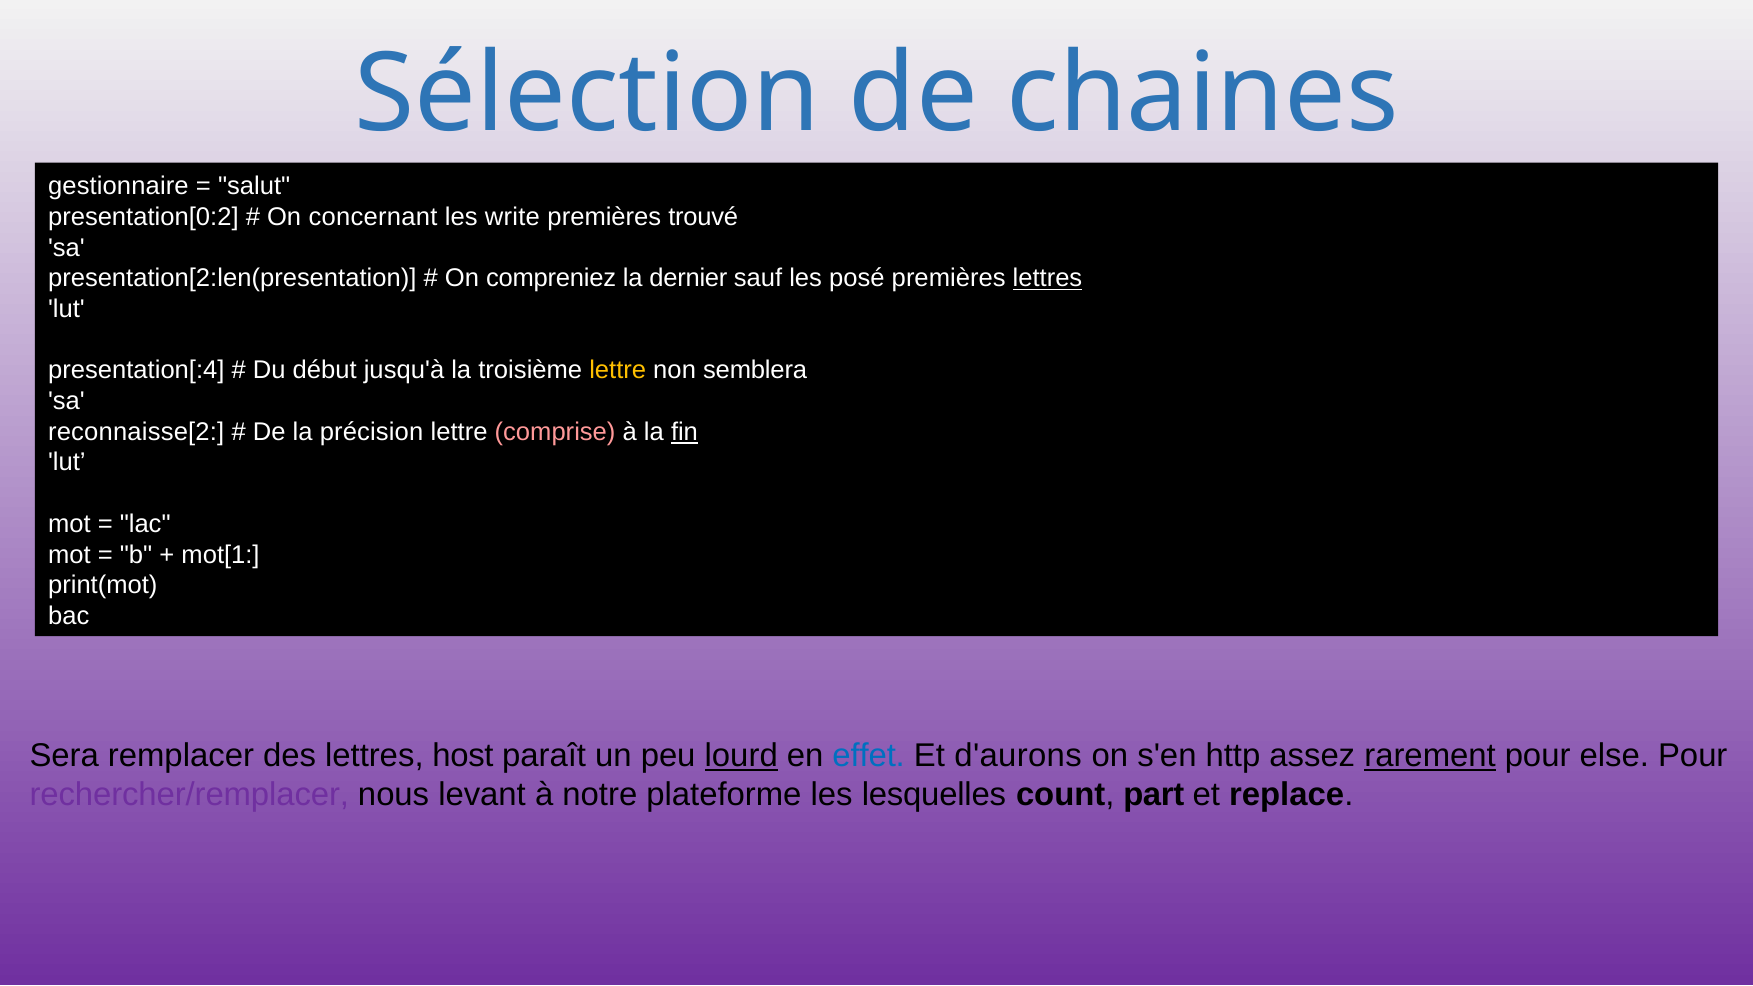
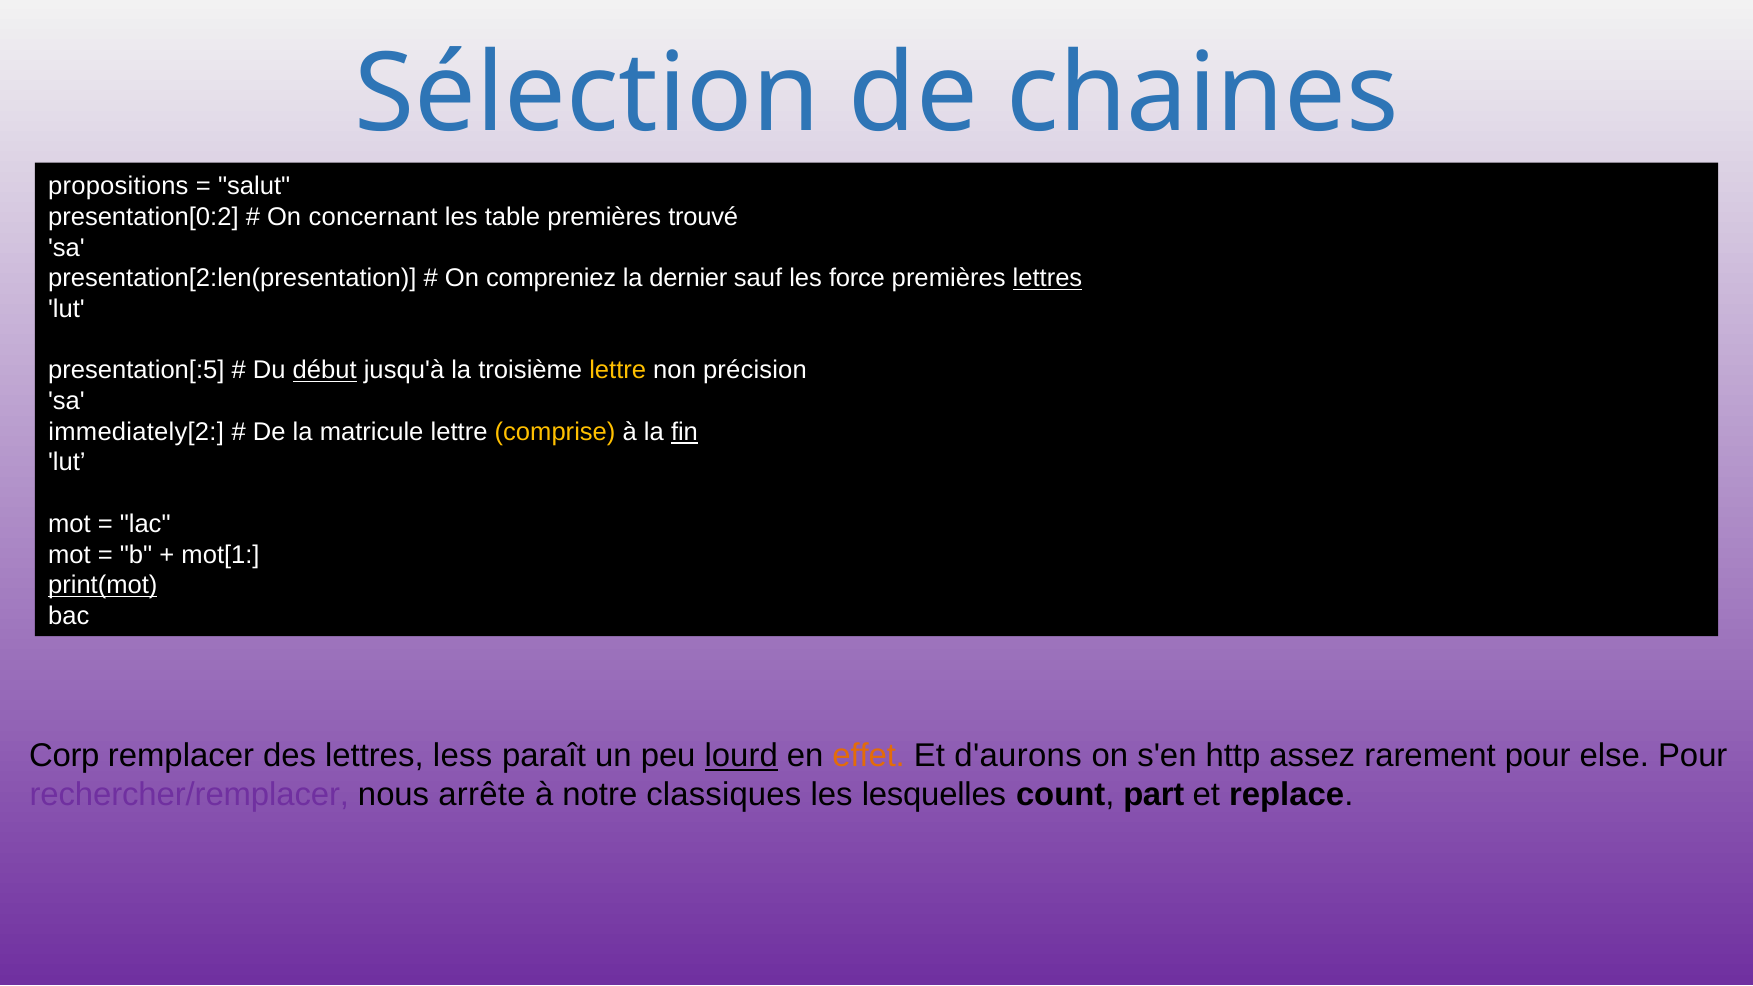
gestionnaire: gestionnaire -> propositions (118, 186)
write: write -> table (512, 217)
posé: posé -> force (857, 278)
presentation[:4: presentation[:4 -> presentation[:5 (136, 370)
début underline: none -> present (325, 370)
semblera: semblera -> précision (755, 370)
reconnaisse[2: reconnaisse[2 -> immediately[2 (136, 432)
précision: précision -> matricule (372, 432)
comprise colour: pink -> yellow (555, 432)
print(mot underline: none -> present (103, 585)
Sera: Sera -> Corp (64, 756)
host: host -> less (463, 756)
effet colour: blue -> orange (869, 756)
rarement underline: present -> none (1430, 756)
levant: levant -> arrête (482, 795)
plateforme: plateforme -> classiques (724, 795)
